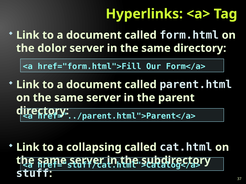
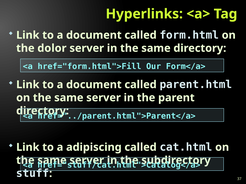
collapsing: collapsing -> adipiscing (94, 148)
